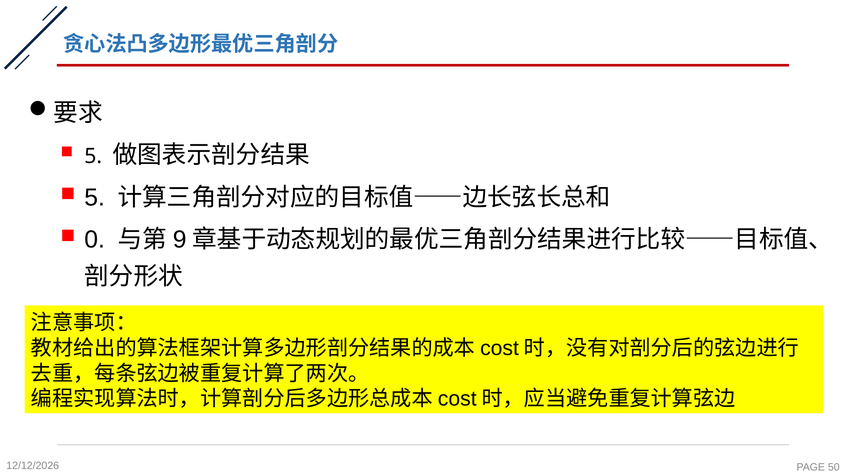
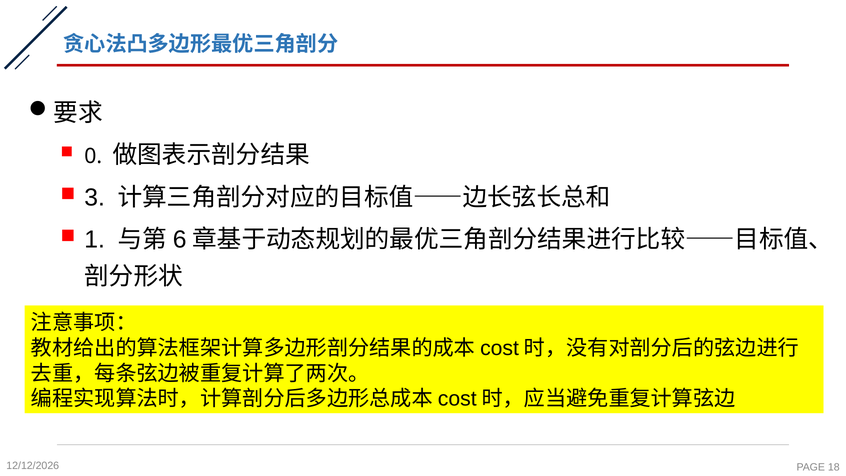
5: 5 -> 0 (93, 156)
5: 5 -> 3 (95, 197)
0: 0 -> 1 (95, 240)
9: 9 -> 6 (180, 240)
50: 50 -> 18 (834, 467)
